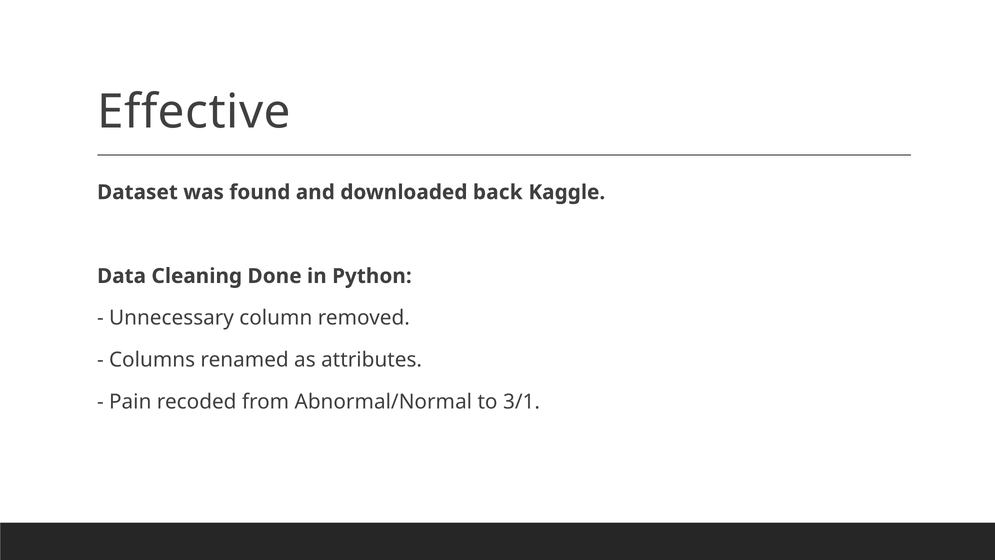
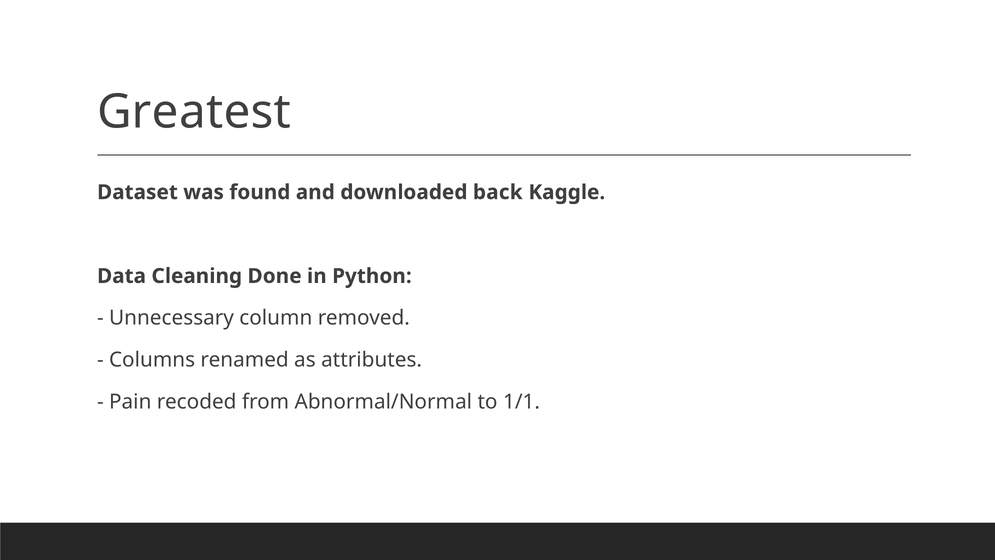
Effective: Effective -> Greatest (194, 112)
3/1: 3/1 -> 1/1 (522, 402)
